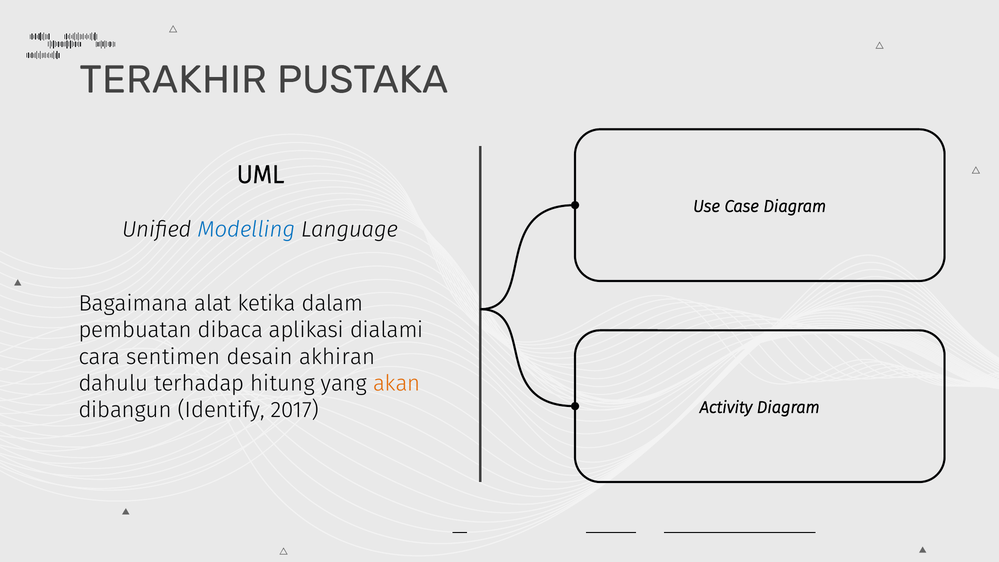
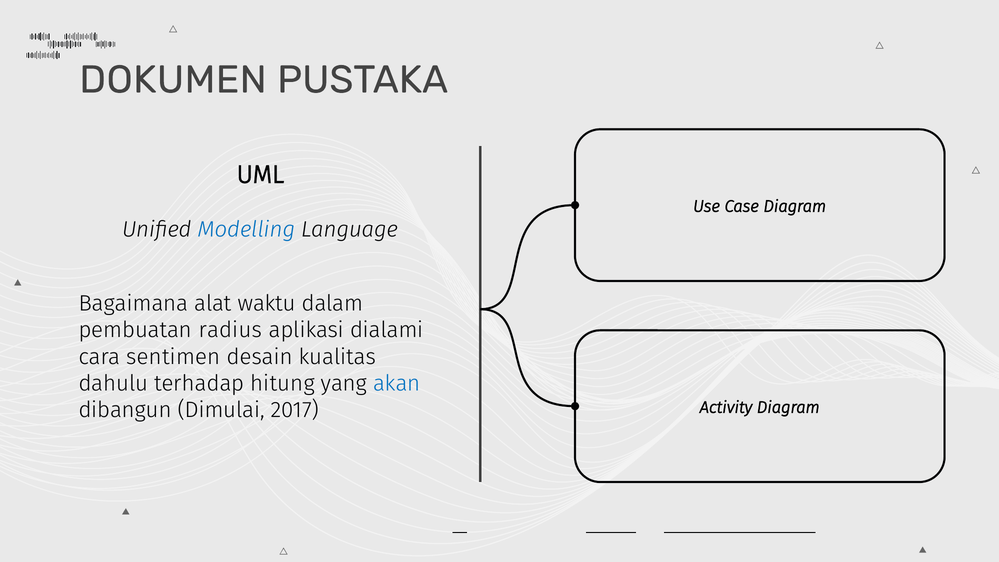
TERAKHIR: TERAKHIR -> DOKUMEN (173, 80)
ketika: ketika -> waktu (267, 303)
dibaca: dibaca -> radius (230, 330)
akhiran: akhiran -> kualitas (337, 357)
akan colour: orange -> blue (397, 383)
Identify: Identify -> Dimulai (221, 410)
